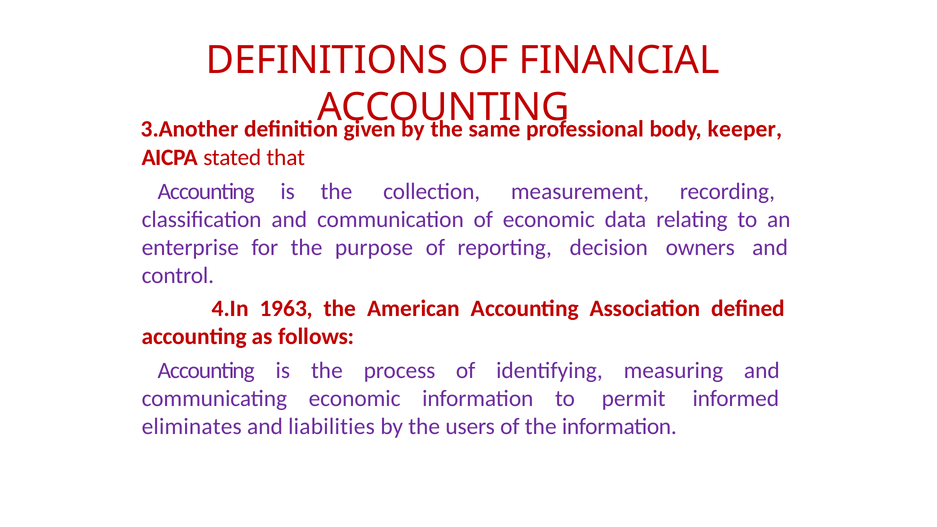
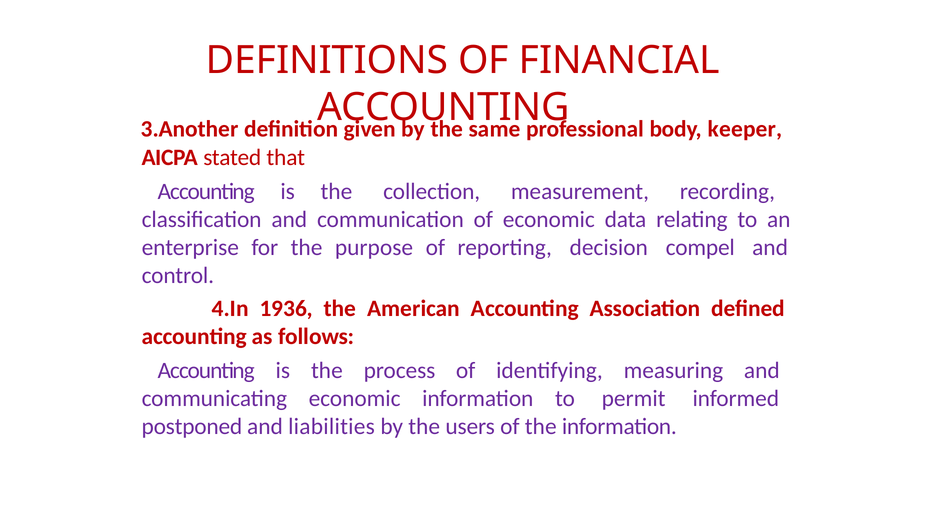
owners: owners -> compel (700, 248)
1963: 1963 -> 1936 (286, 309)
eliminates: eliminates -> postponed (192, 427)
